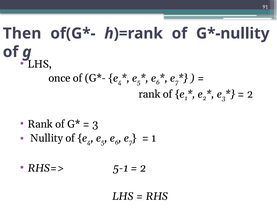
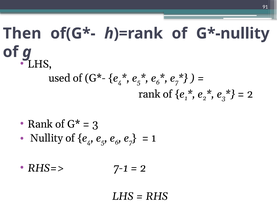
once: once -> used (59, 78)
5-1: 5-1 -> 7-1 (121, 168)
